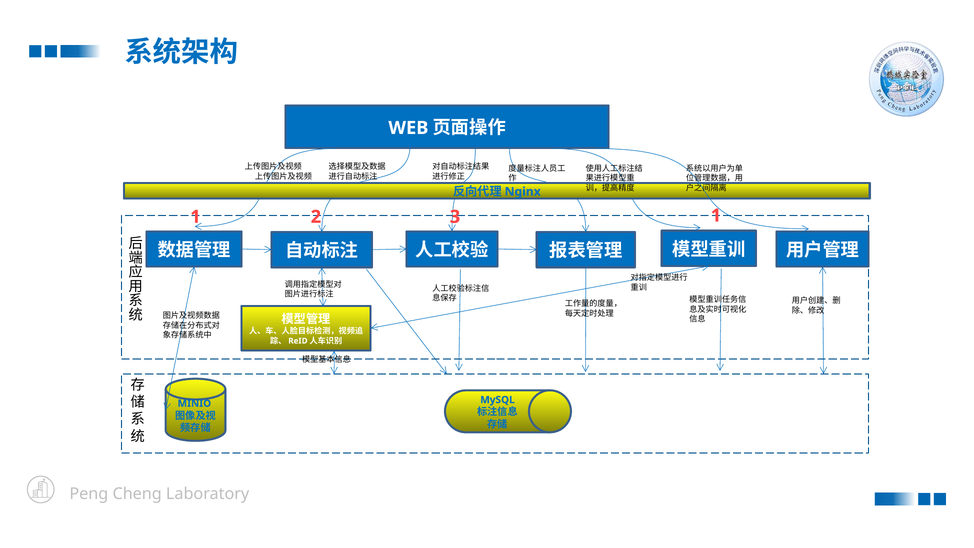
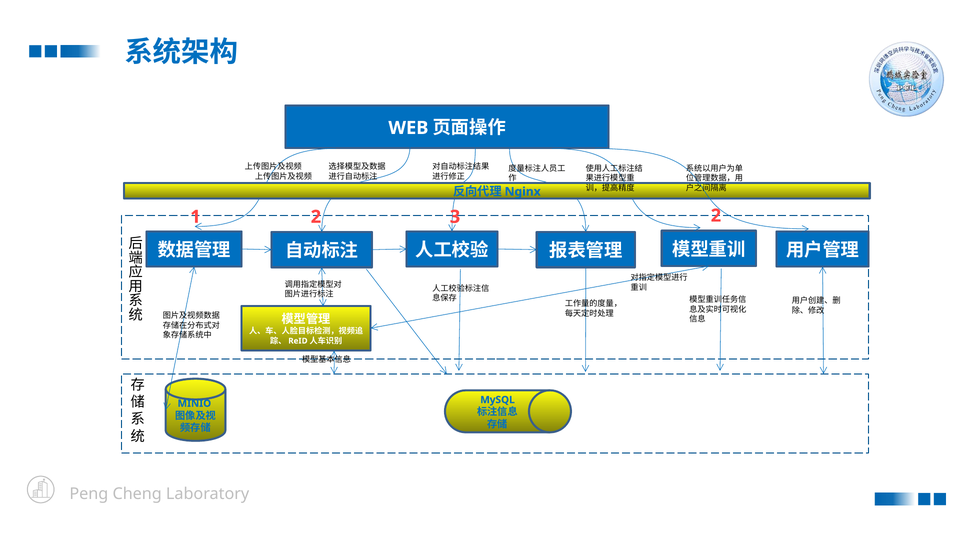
3 1: 1 -> 2 (716, 216)
